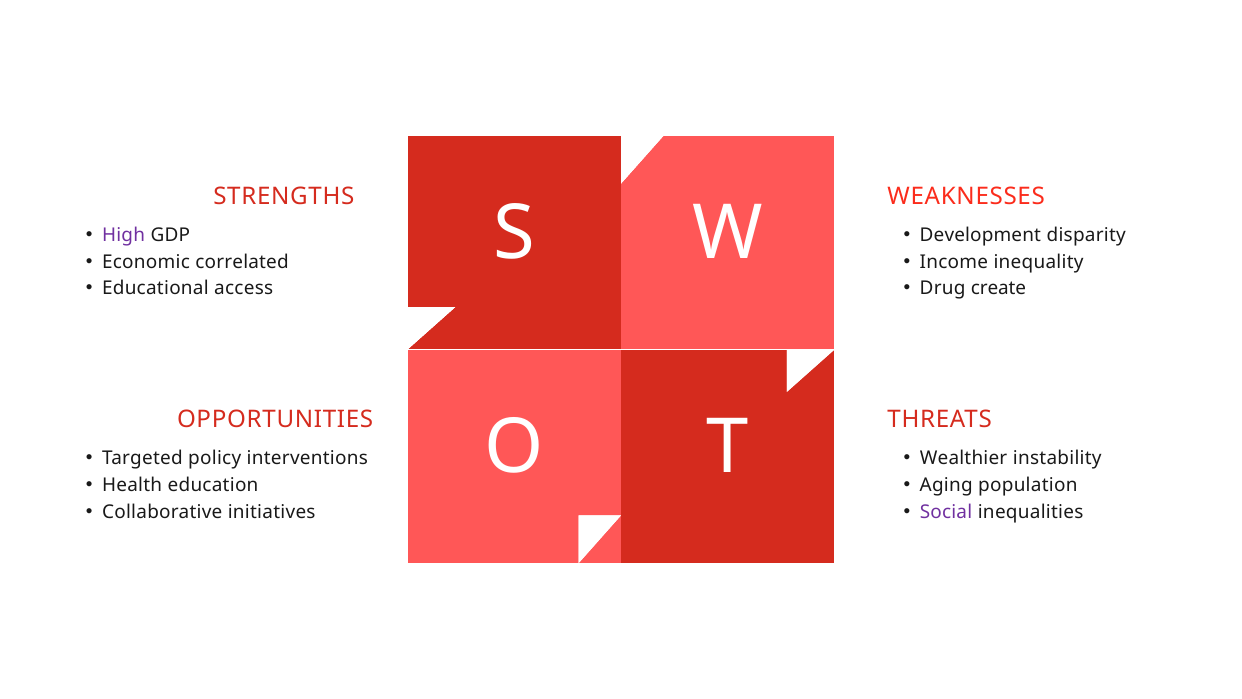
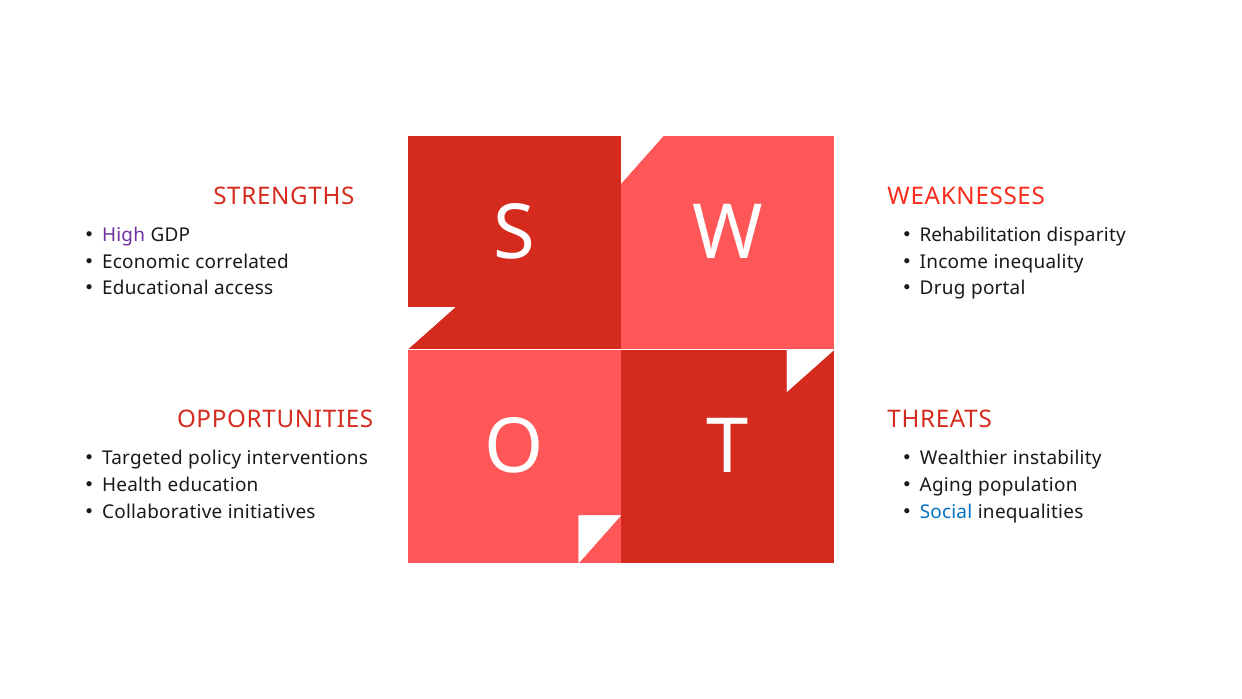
Development: Development -> Rehabilitation (981, 235)
create: create -> portal (998, 288)
Social colour: purple -> blue (946, 511)
